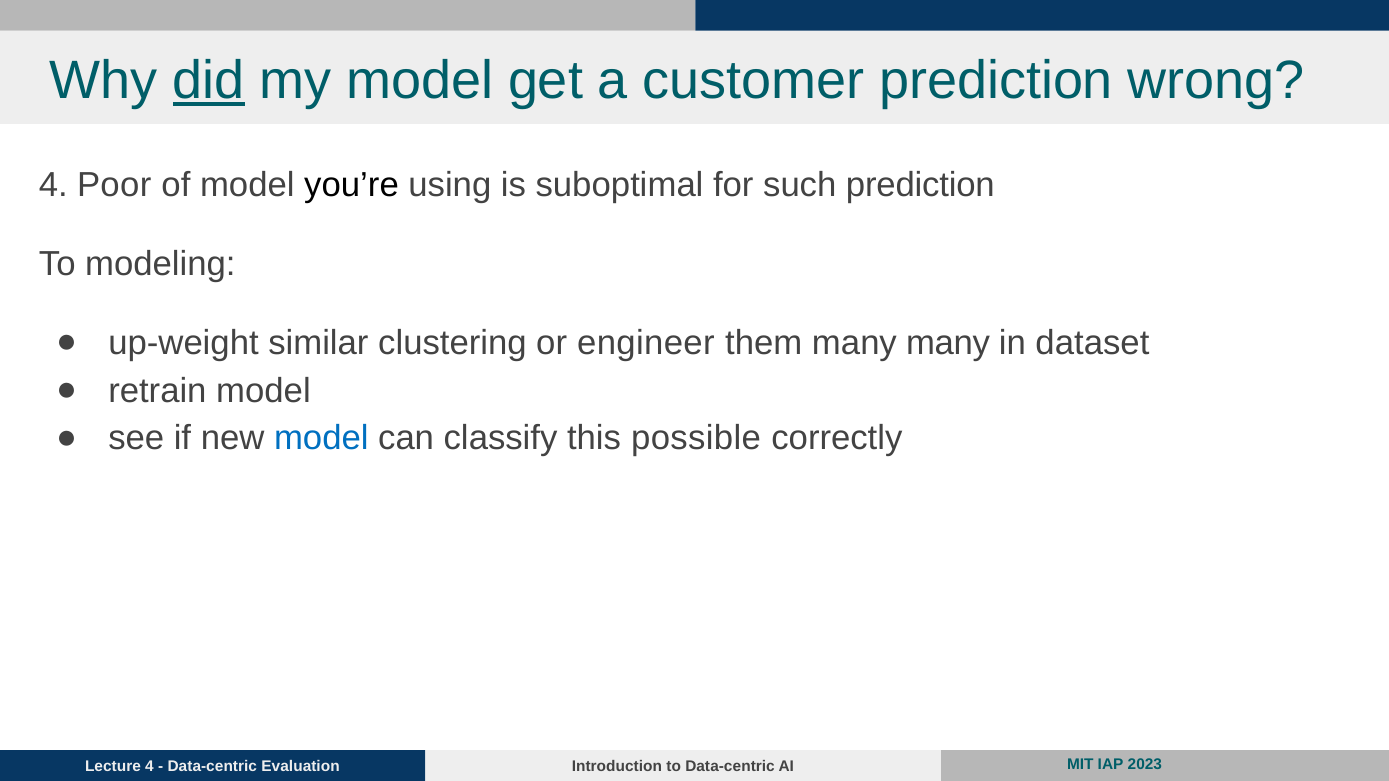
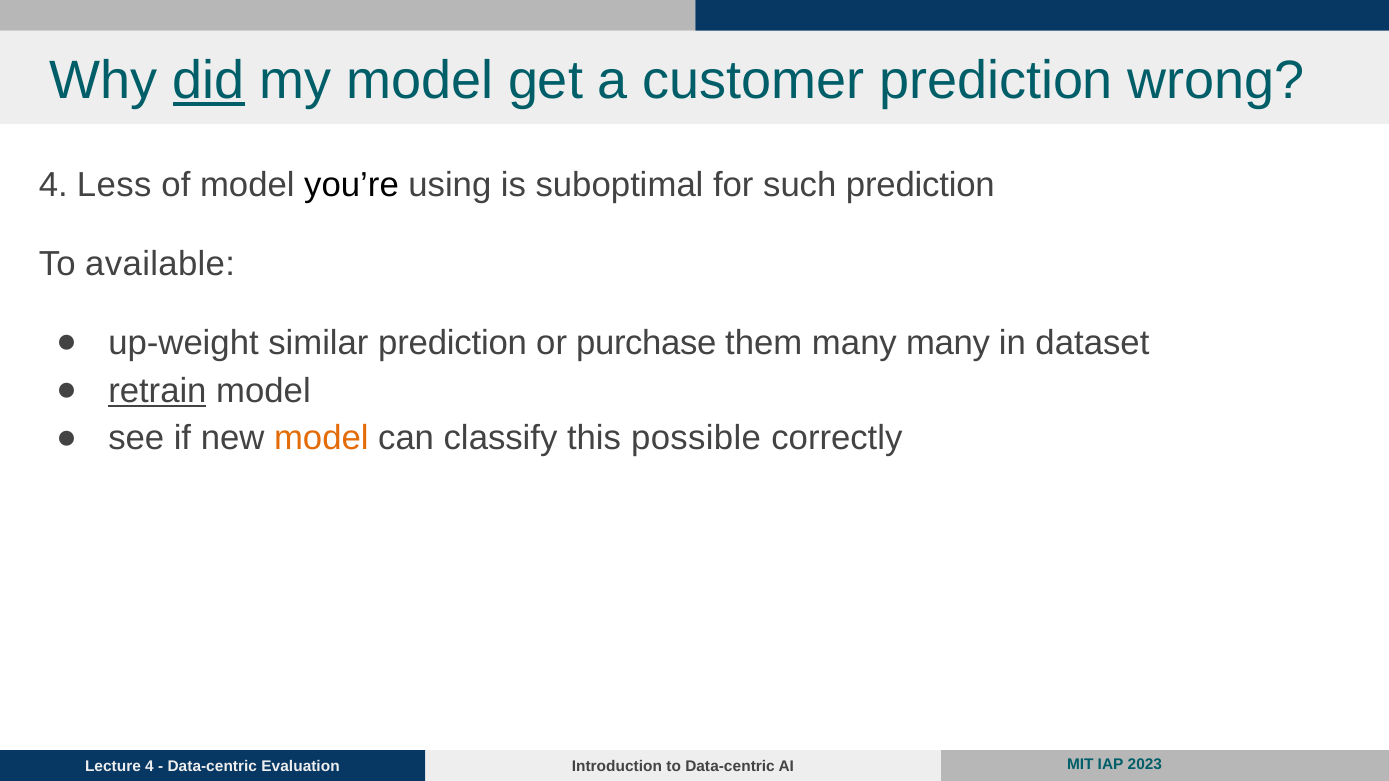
Poor: Poor -> Less (114, 185)
modeling: modeling -> available (160, 264)
similar clustering: clustering -> prediction (453, 343)
engineer: engineer -> purchase (646, 343)
retrain underline: none -> present (157, 391)
model colour: blue -> orange (321, 439)
